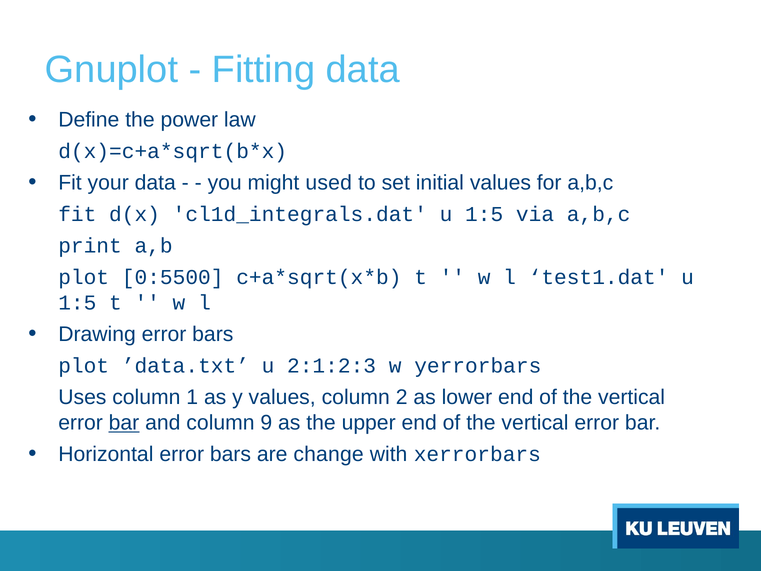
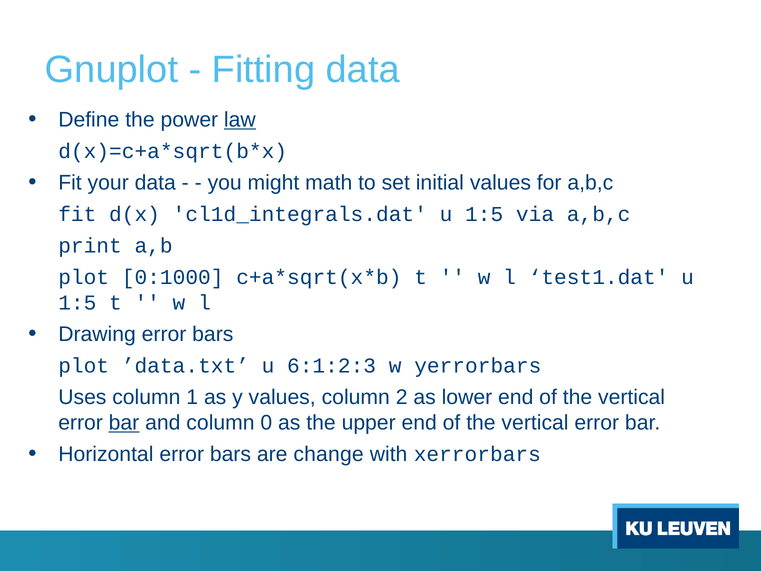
law underline: none -> present (240, 120)
used: used -> math (329, 183)
0:5500: 0:5500 -> 0:1000 (173, 277)
2:1:2:3: 2:1:2:3 -> 6:1:2:3 (332, 366)
9: 9 -> 0 (266, 423)
